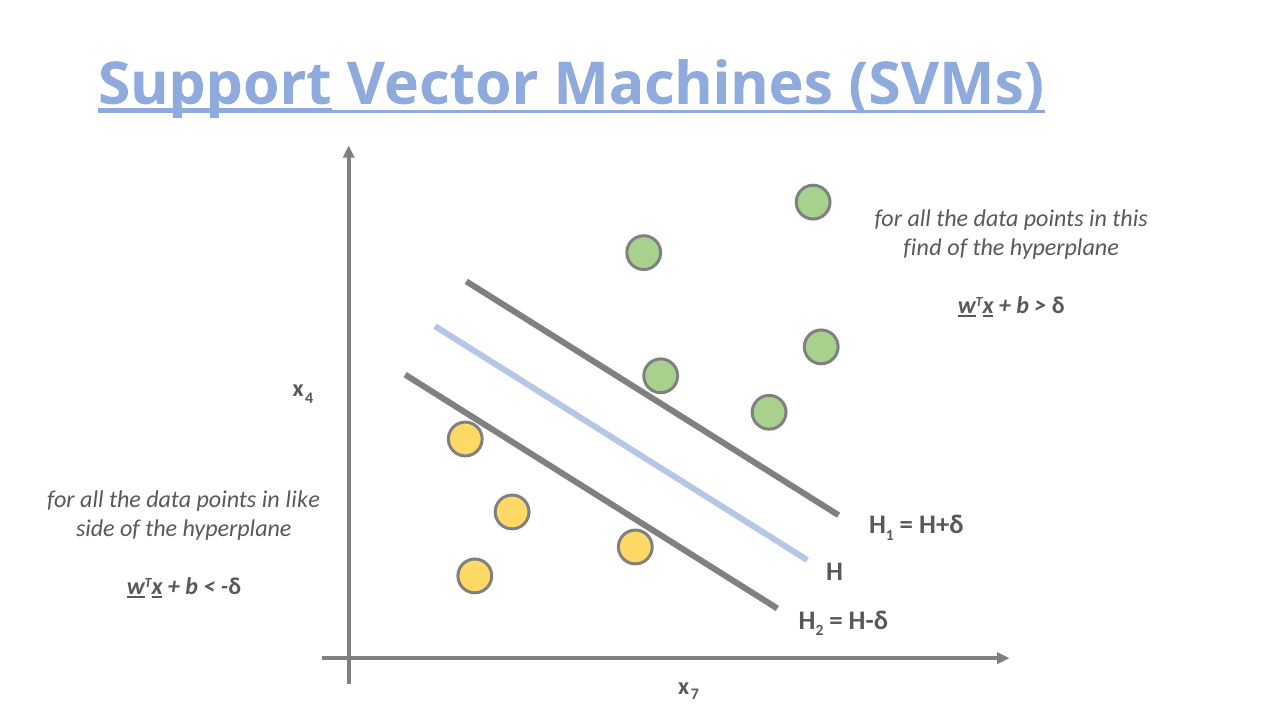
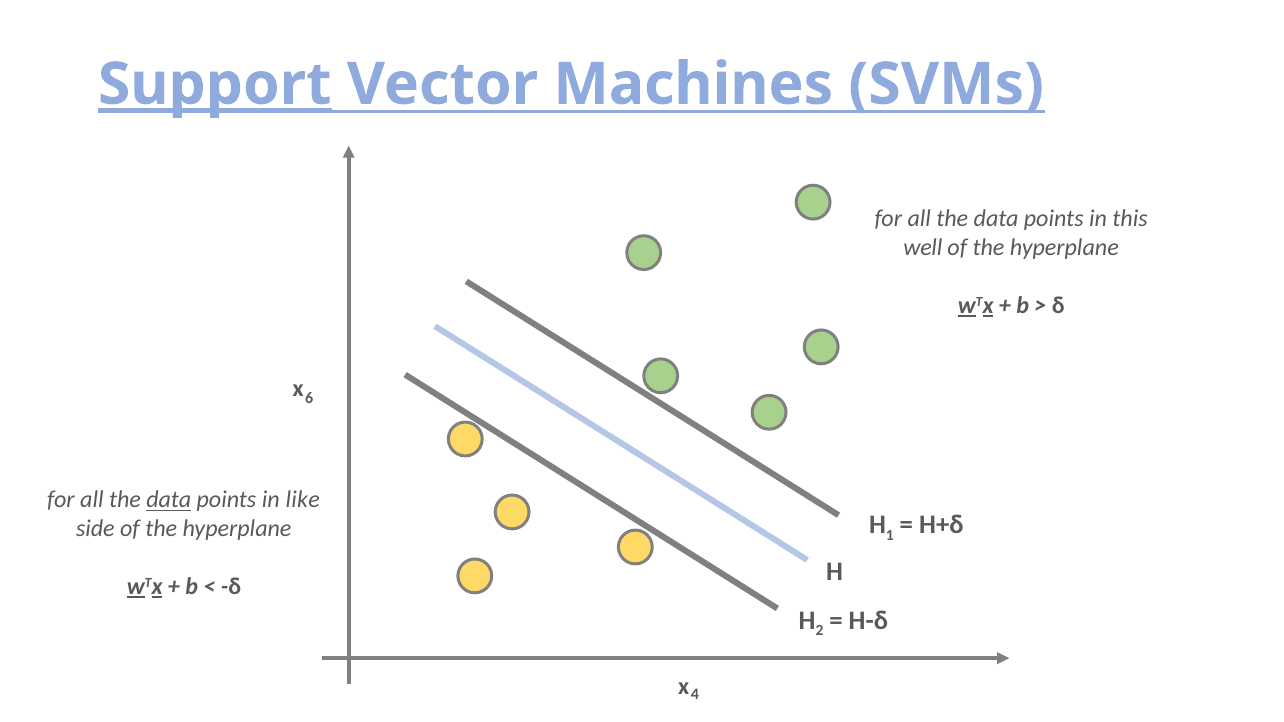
find: find -> well (923, 248)
4: 4 -> 6 (309, 398)
data underline: none -> present (169, 500)
7: 7 -> 4 (695, 695)
